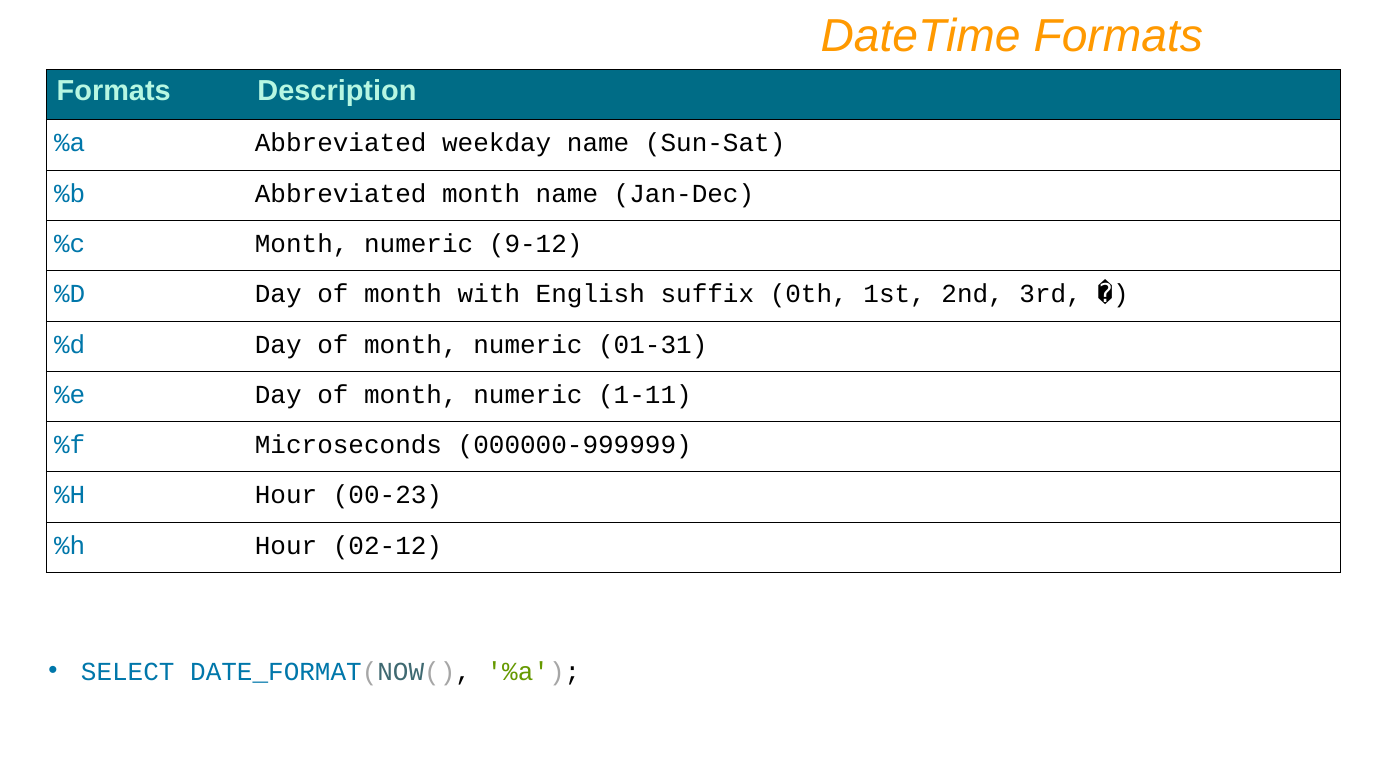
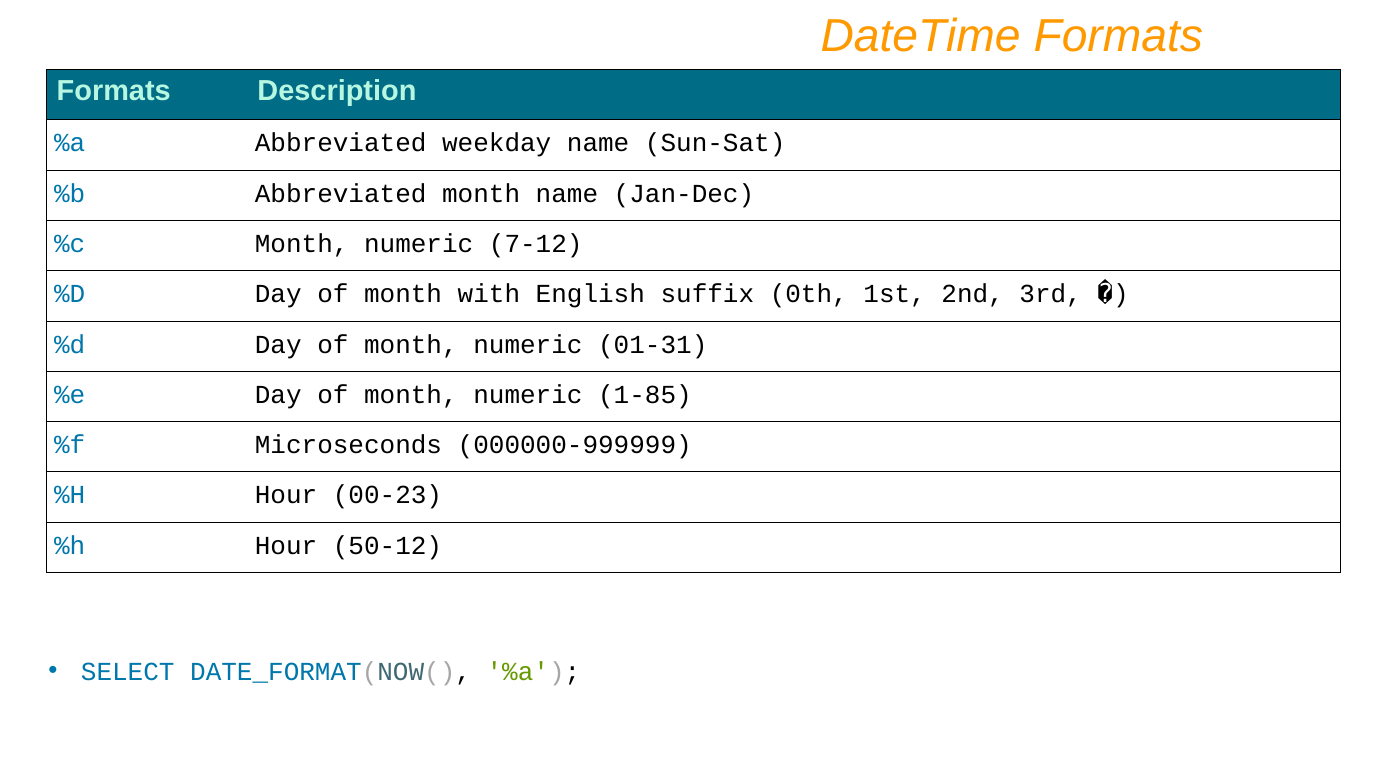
9-12: 9-12 -> 7-12 (536, 244)
1-11: 1-11 -> 1-85 (645, 395)
02-12: 02-12 -> 50-12 (387, 546)
